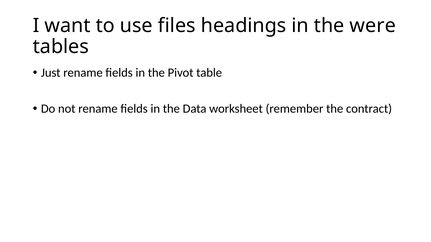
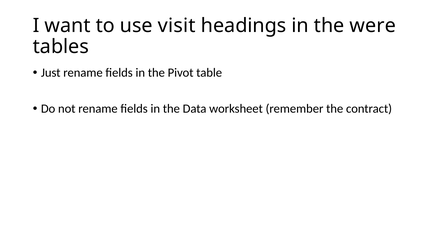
files: files -> visit (177, 26)
